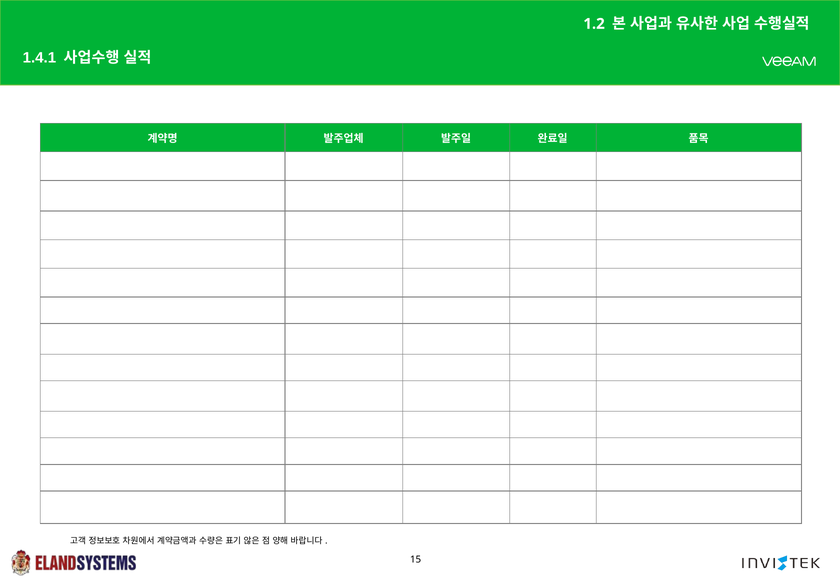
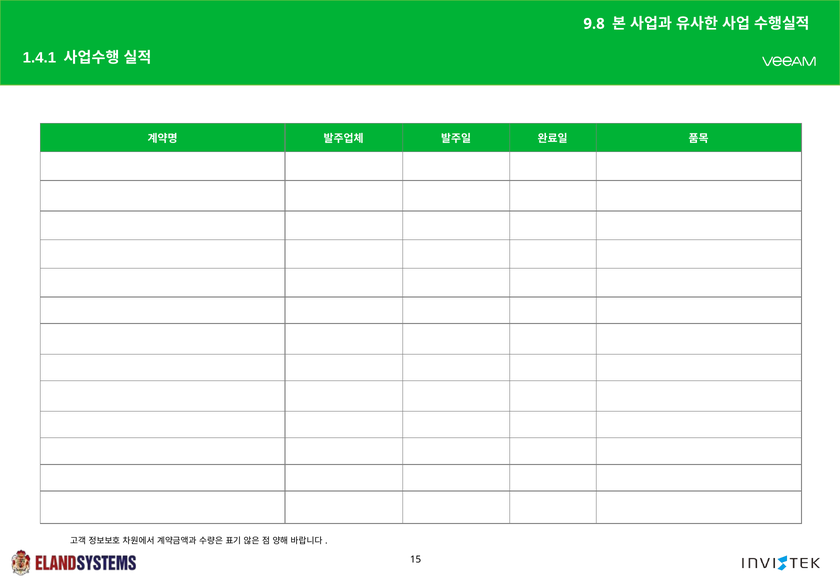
1.2: 1.2 -> 9.8 (594, 24)
